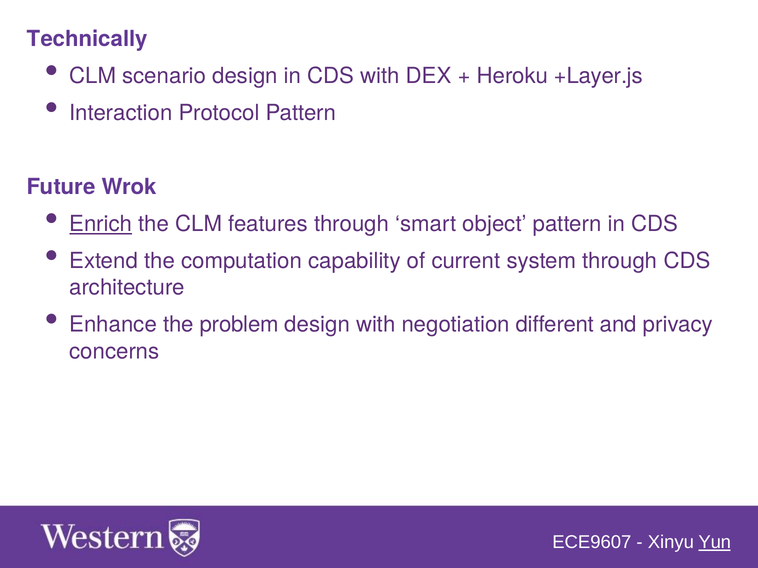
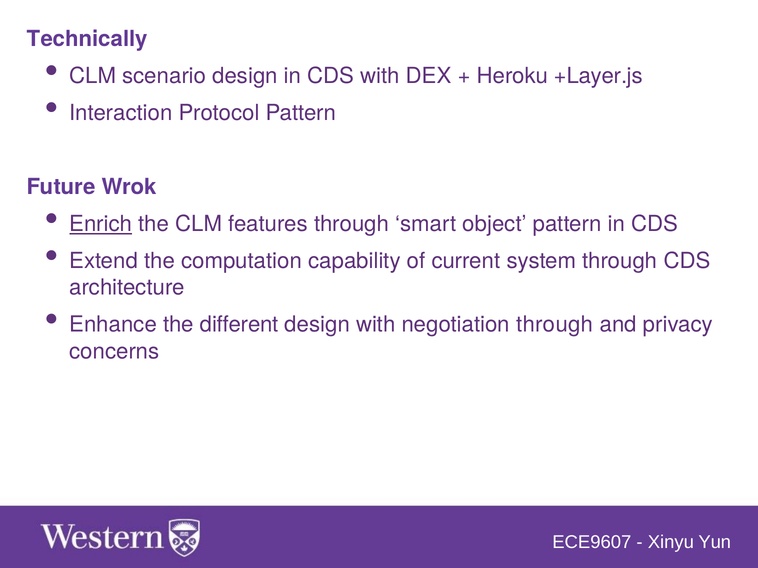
problem: problem -> different (239, 325)
negotiation different: different -> through (555, 325)
Yun underline: present -> none (715, 543)
